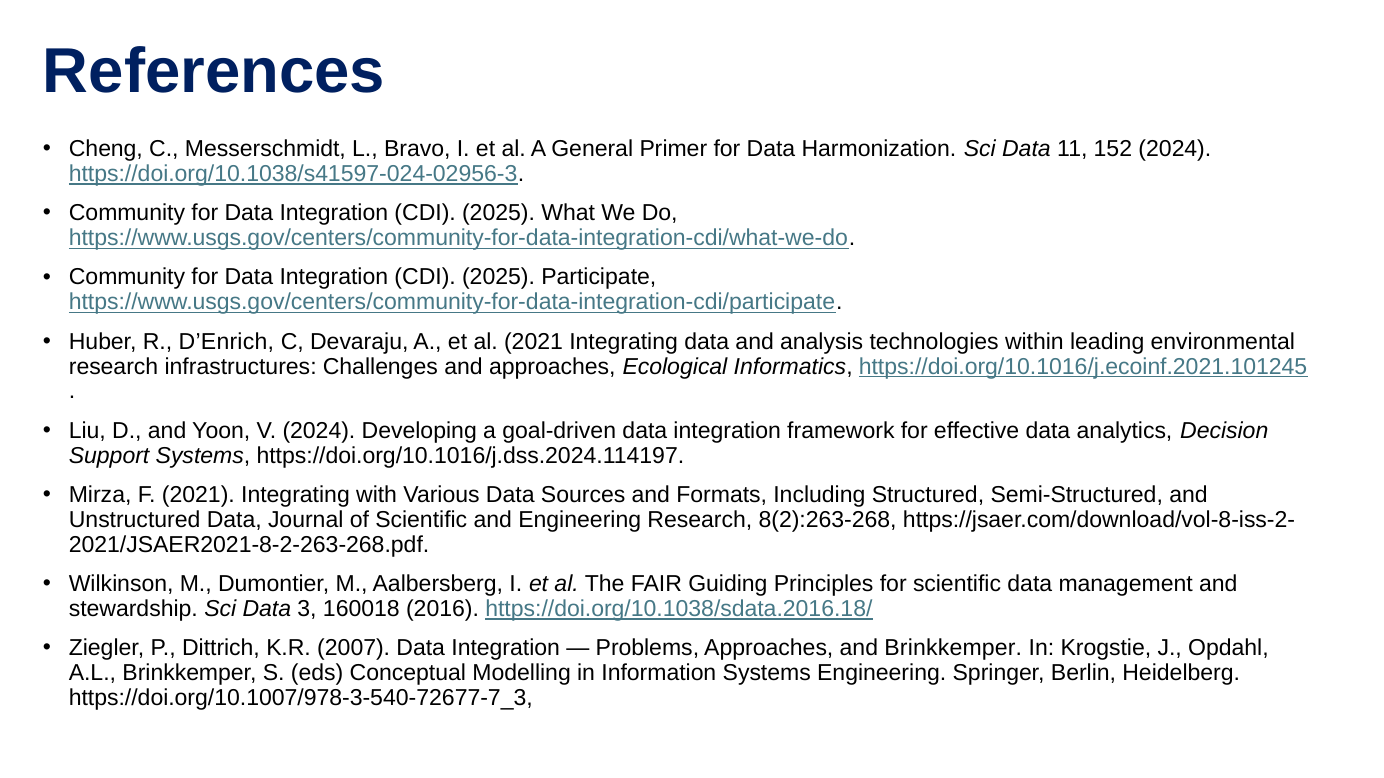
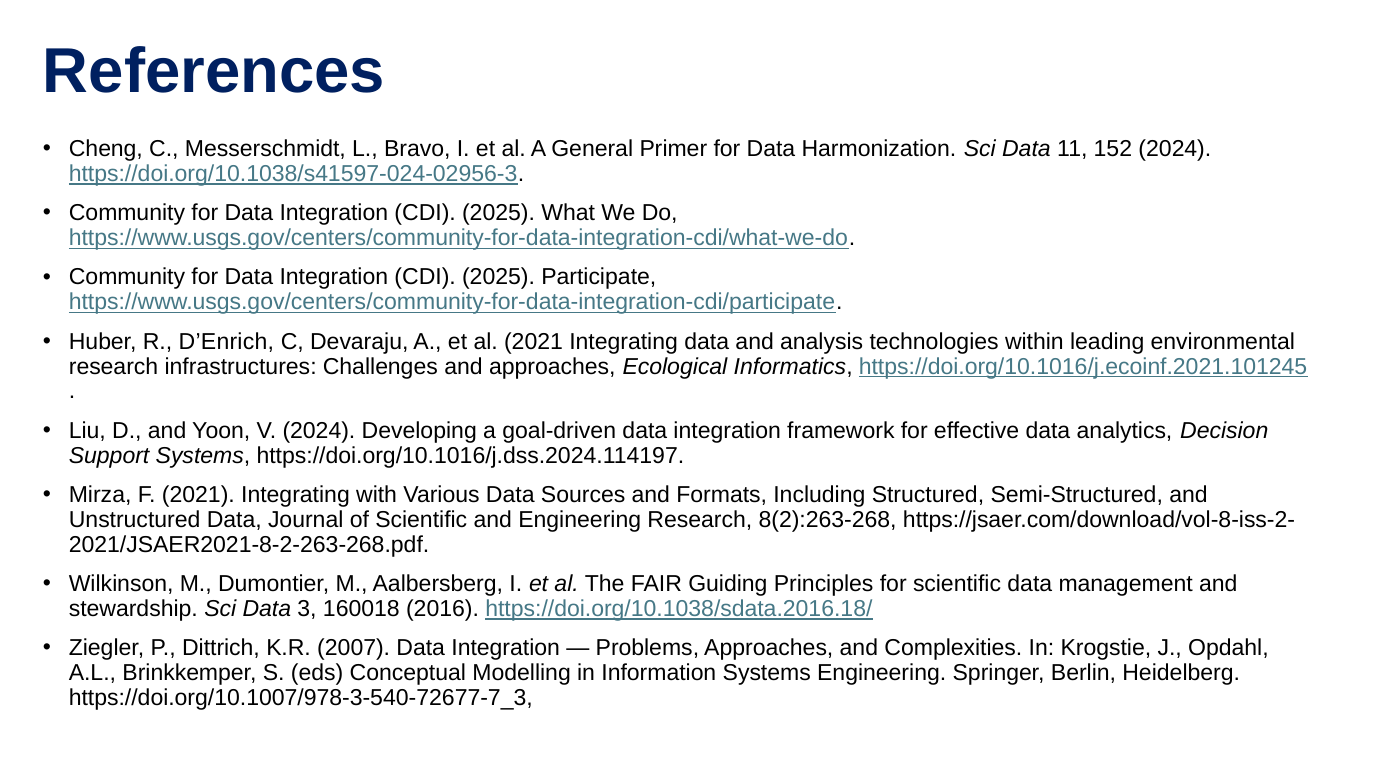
and Brinkkemper: Brinkkemper -> Complexities (953, 648)
